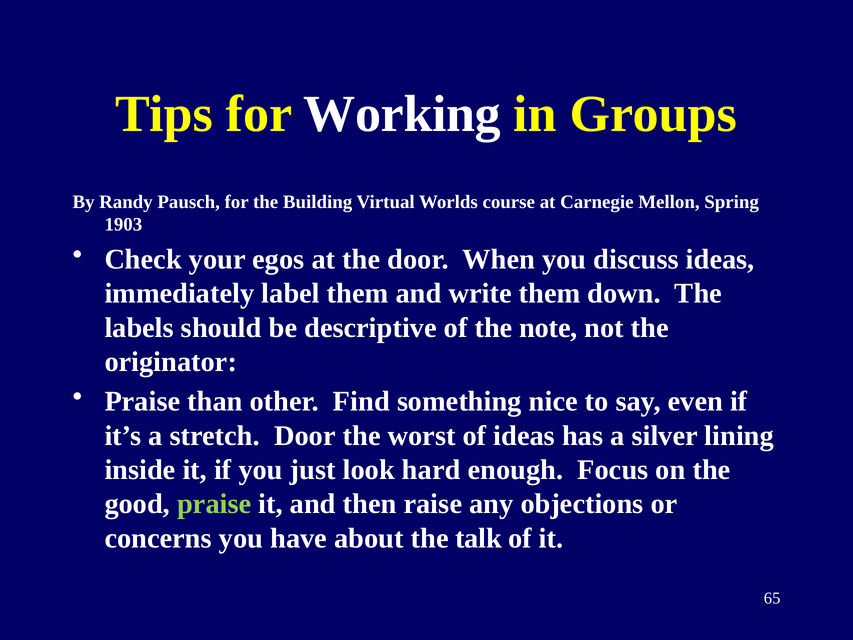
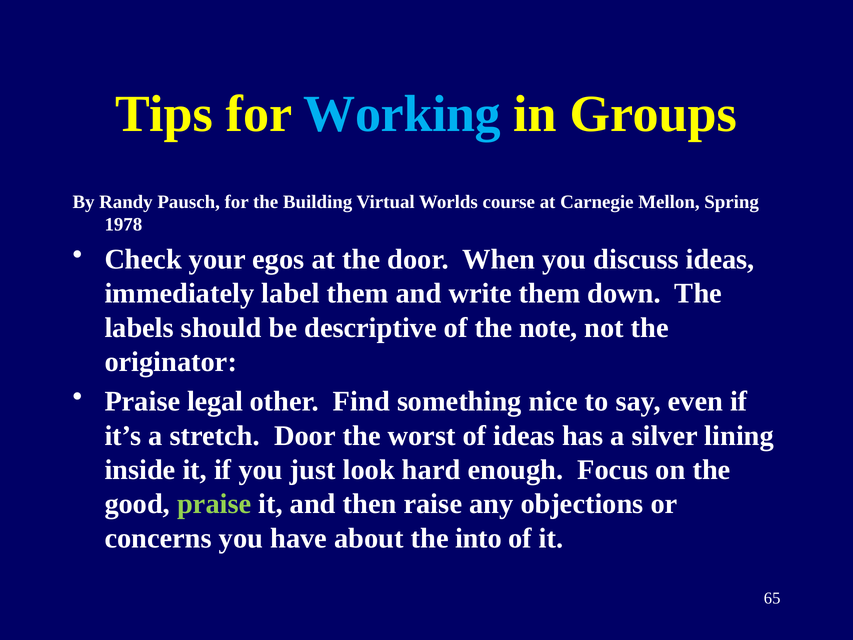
Working colour: white -> light blue (402, 114)
1903: 1903 -> 1978 (123, 224)
than: than -> legal (215, 401)
talk: talk -> into (479, 538)
